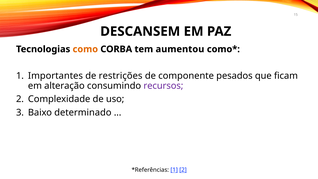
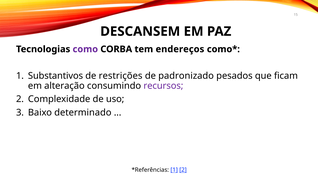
como colour: orange -> purple (85, 49)
aumentou: aumentou -> endereços (180, 49)
Importantes: Importantes -> Substantivos (56, 76)
componente: componente -> padronizado (186, 76)
